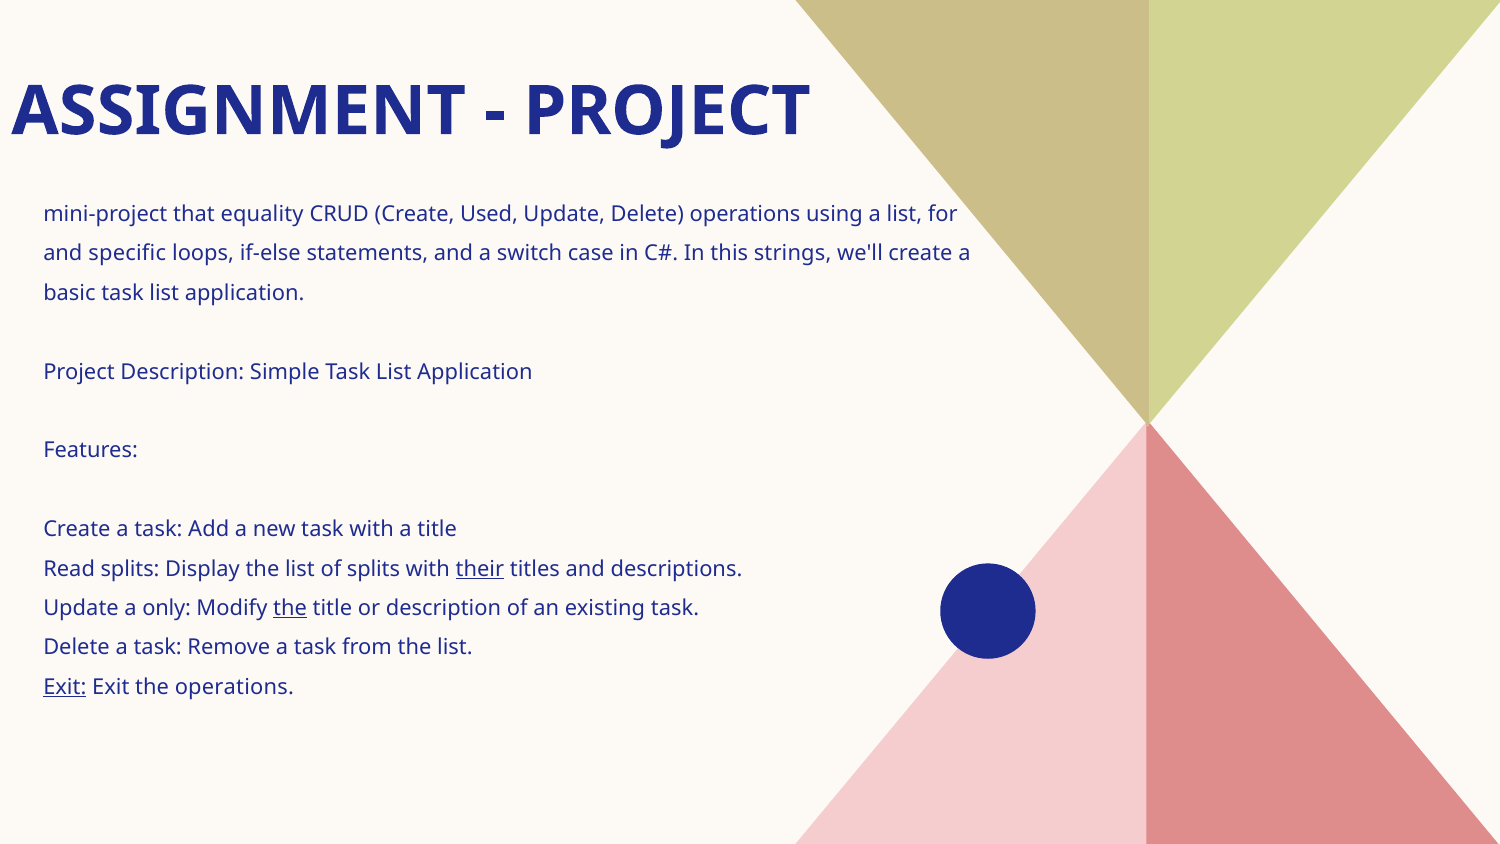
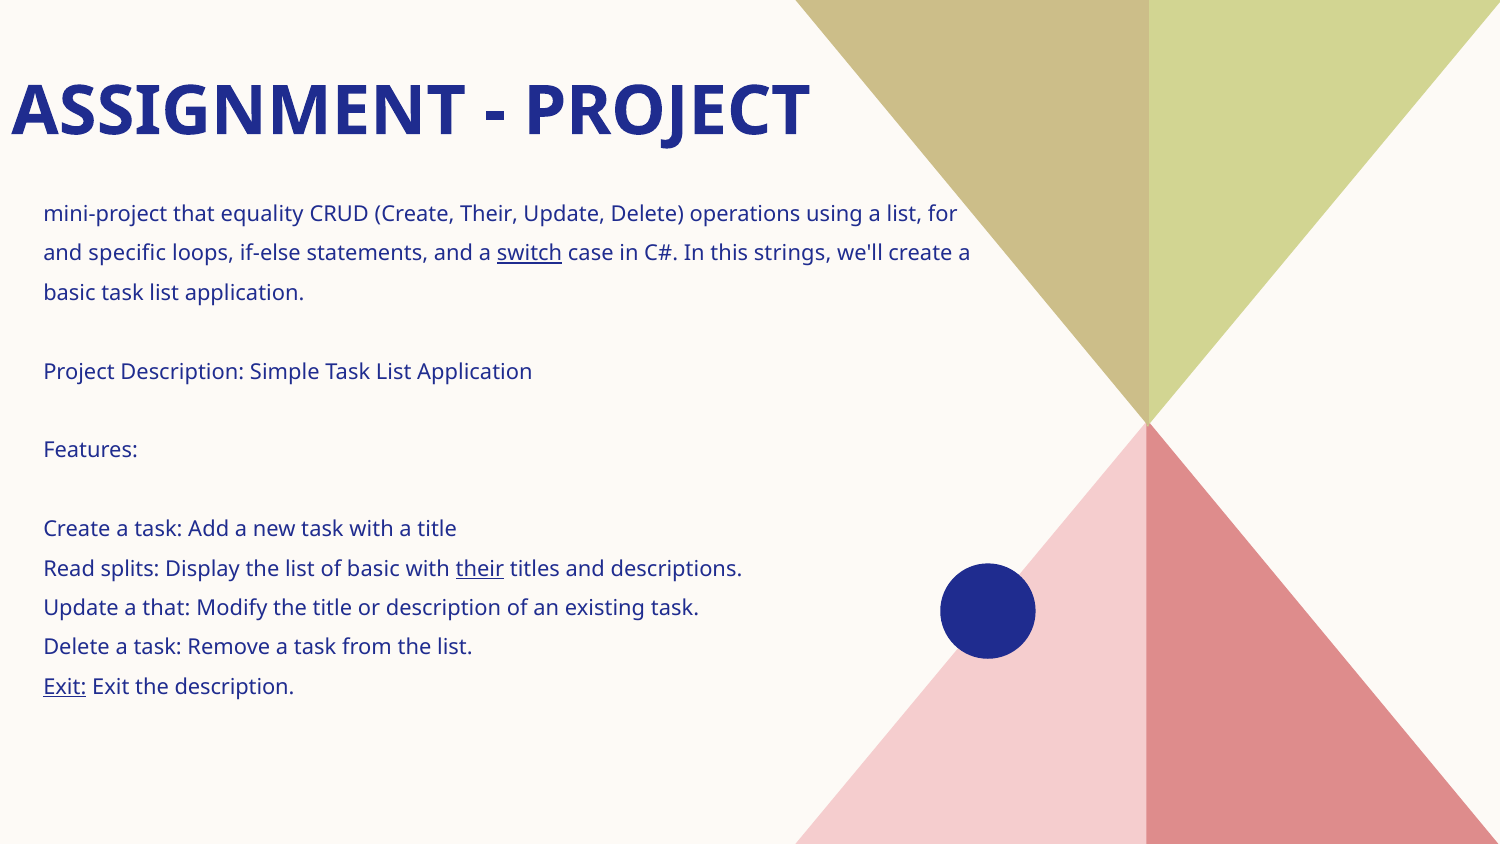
Create Used: Used -> Their (489, 214)
switch underline: none -> present (530, 254)
of splits: splits -> basic (373, 569)
a only: only -> that (166, 608)
the underline: present -> none (290, 608)
the operations: operations -> description (235, 687)
